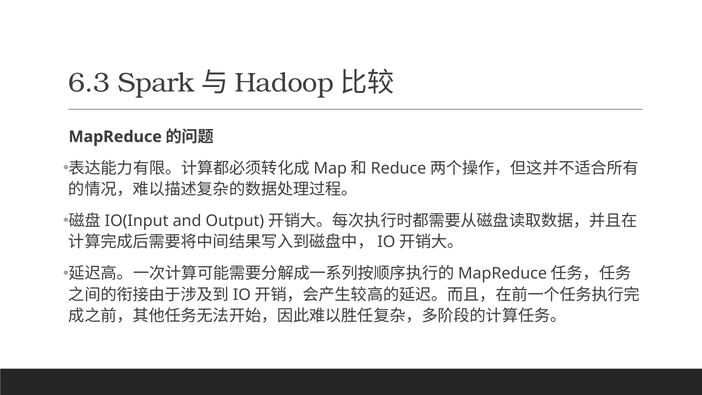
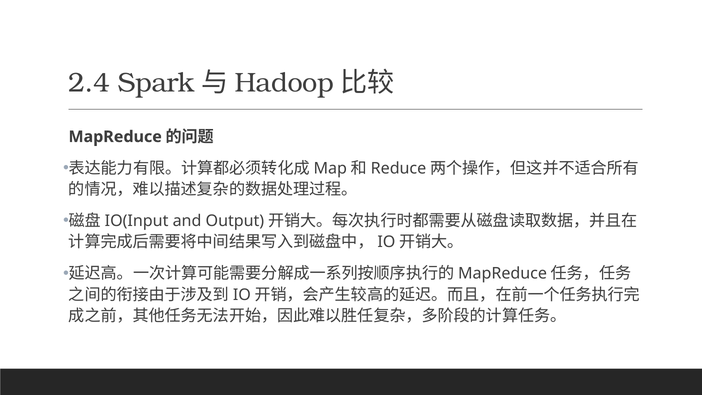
6.3: 6.3 -> 2.4 (89, 83)
